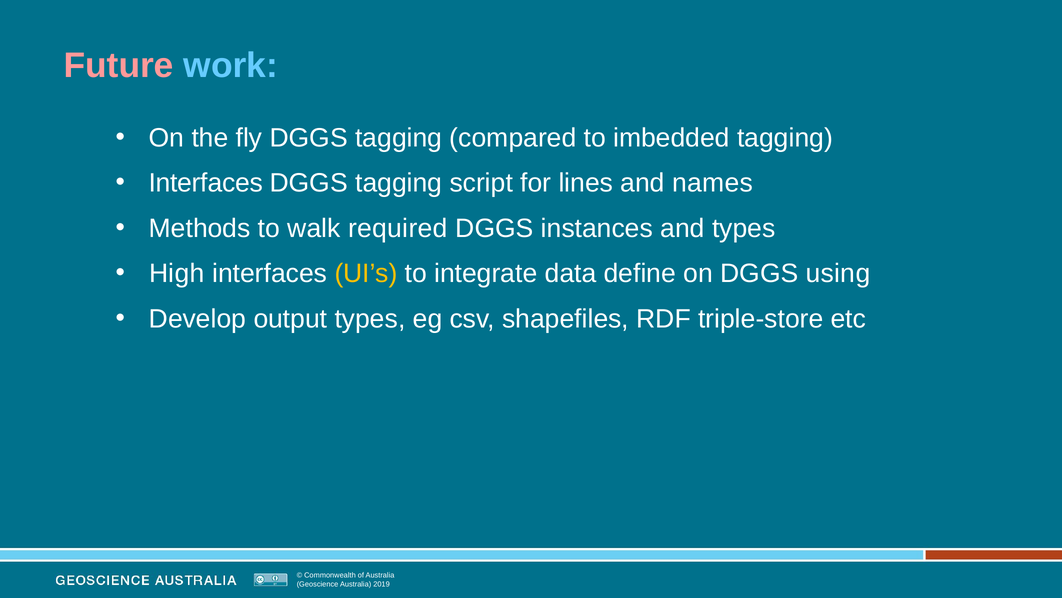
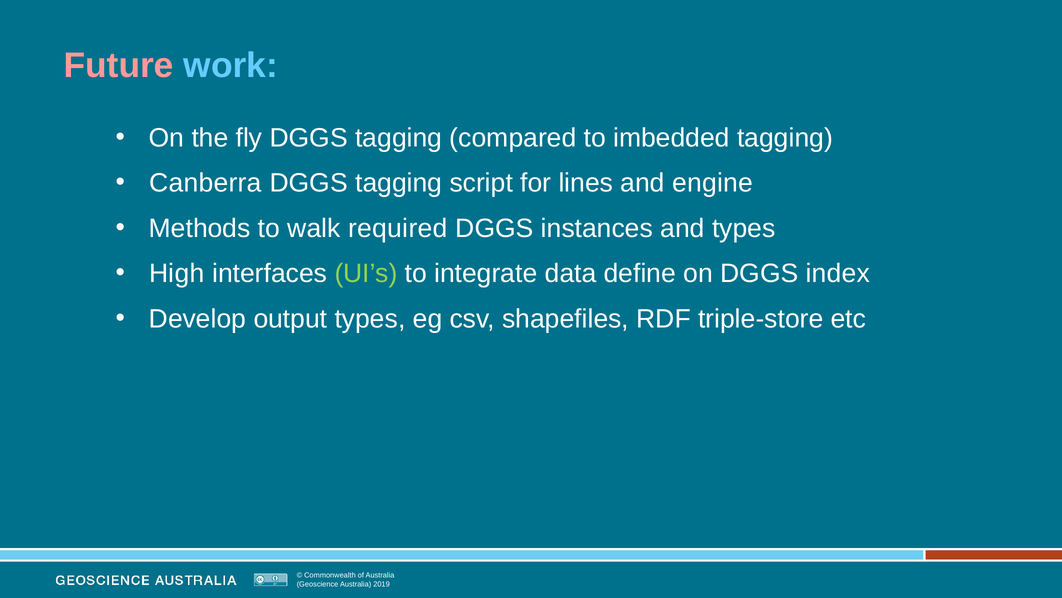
Interfaces: Interfaces -> Canberra (205, 183)
names: names -> engine (713, 183)
UI’s colour: yellow -> light green (366, 273)
using: using -> index (838, 273)
